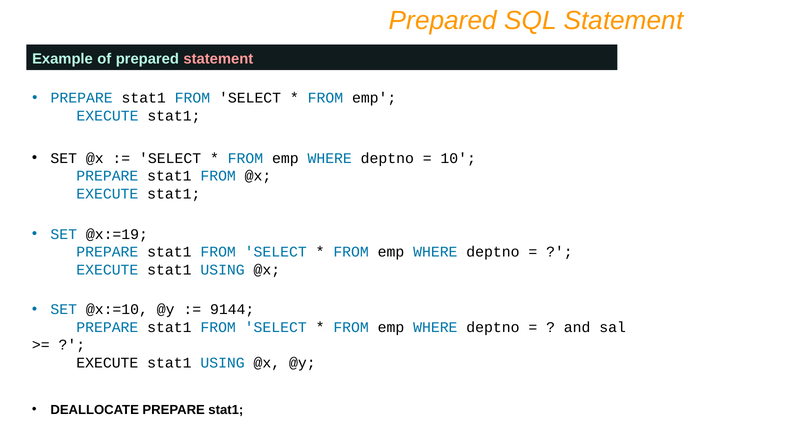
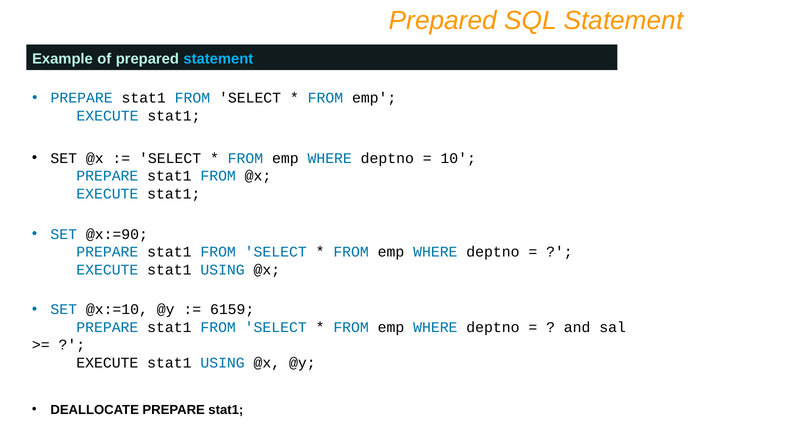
statement colour: pink -> light blue (218, 59)
@x:=19: @x:=19 -> @x:=90 (117, 234)
9144: 9144 -> 6159 (232, 310)
